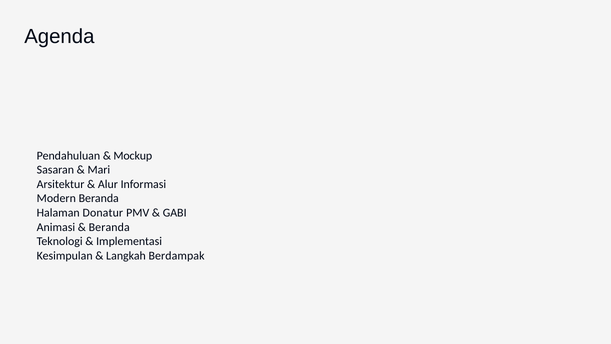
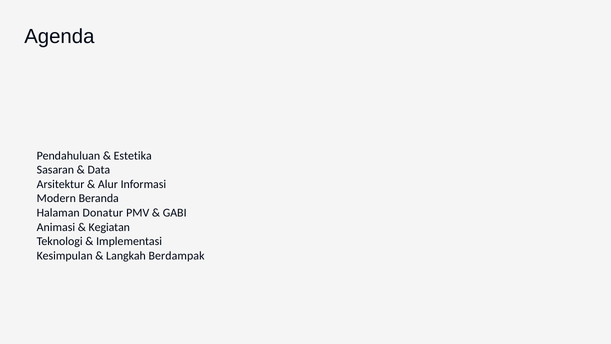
Mockup: Mockup -> Estetika (133, 156)
Mari: Mari -> Data (99, 170)
Beranda: Beranda -> Kegiatan (109, 227)
